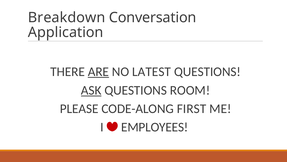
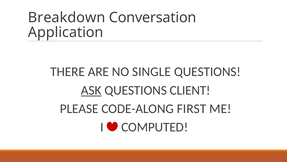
ARE underline: present -> none (98, 72)
LATEST: LATEST -> SINGLE (152, 72)
ROOM: ROOM -> CLIENT (190, 90)
EMPLOYEES: EMPLOYEES -> COMPUTED (155, 127)
